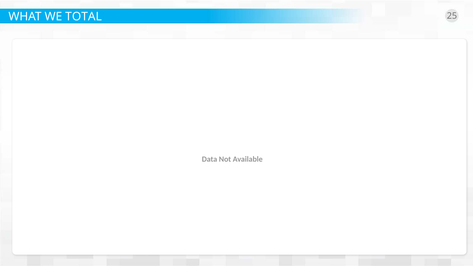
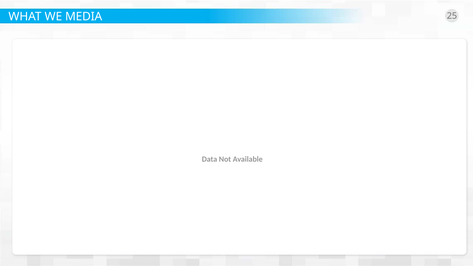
TOTAL: TOTAL -> MEDIA (84, 17)
